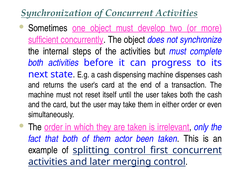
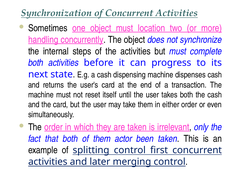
develop: develop -> location (152, 28)
sufficient: sufficient -> handling (43, 40)
